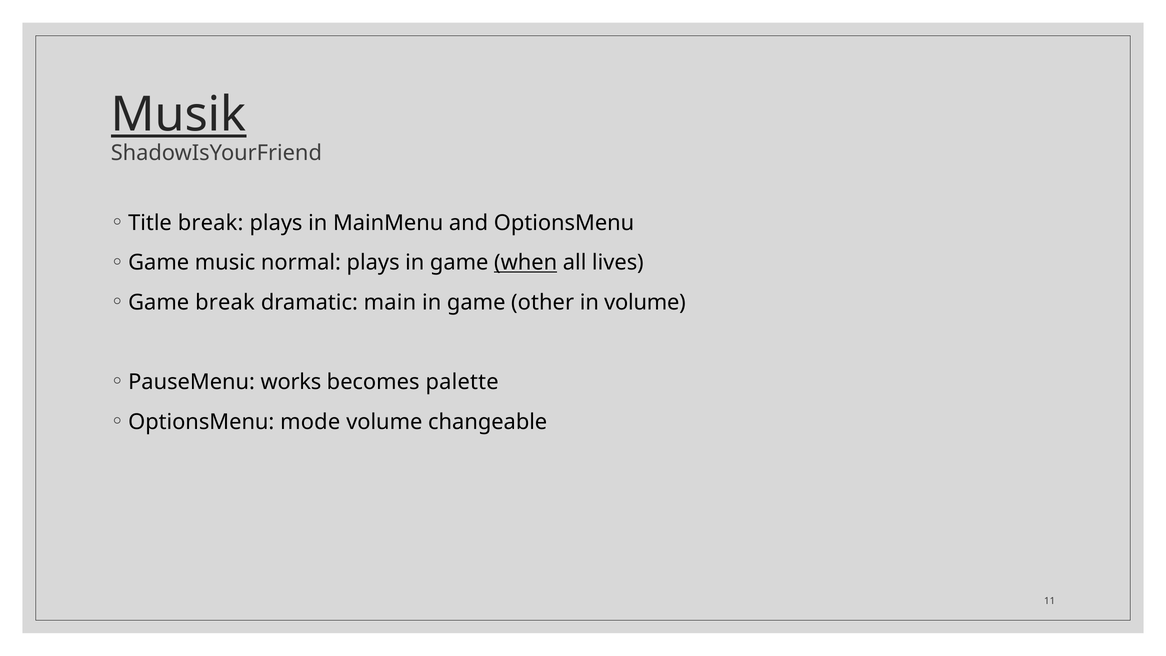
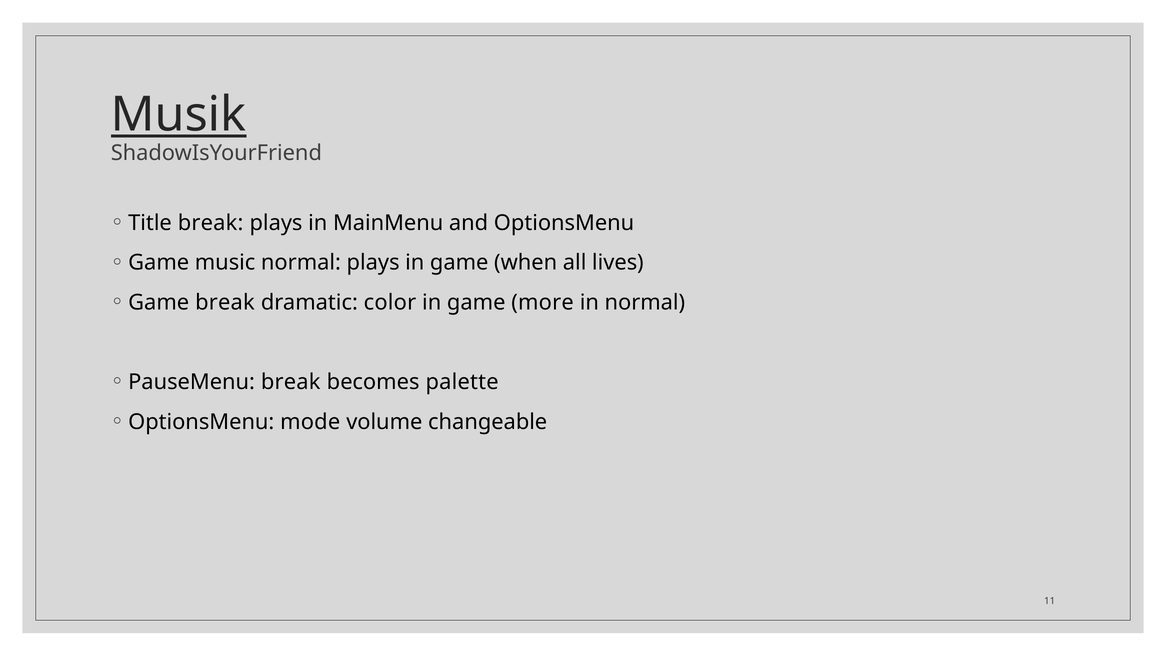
when underline: present -> none (526, 263)
main: main -> color (390, 302)
other: other -> more (542, 302)
in volume: volume -> normal (645, 302)
PauseMenu works: works -> break (291, 382)
